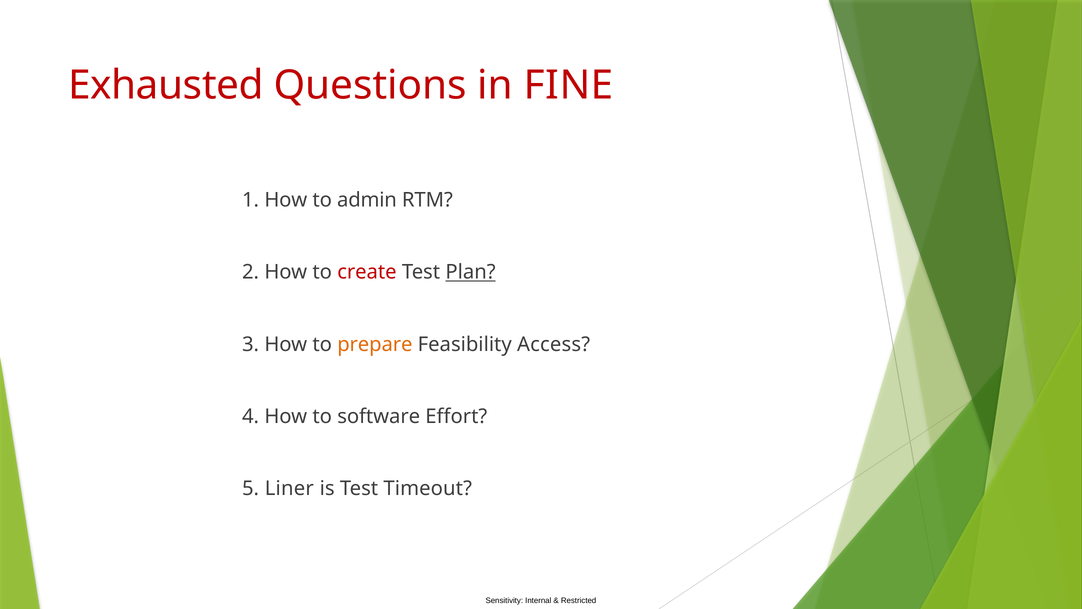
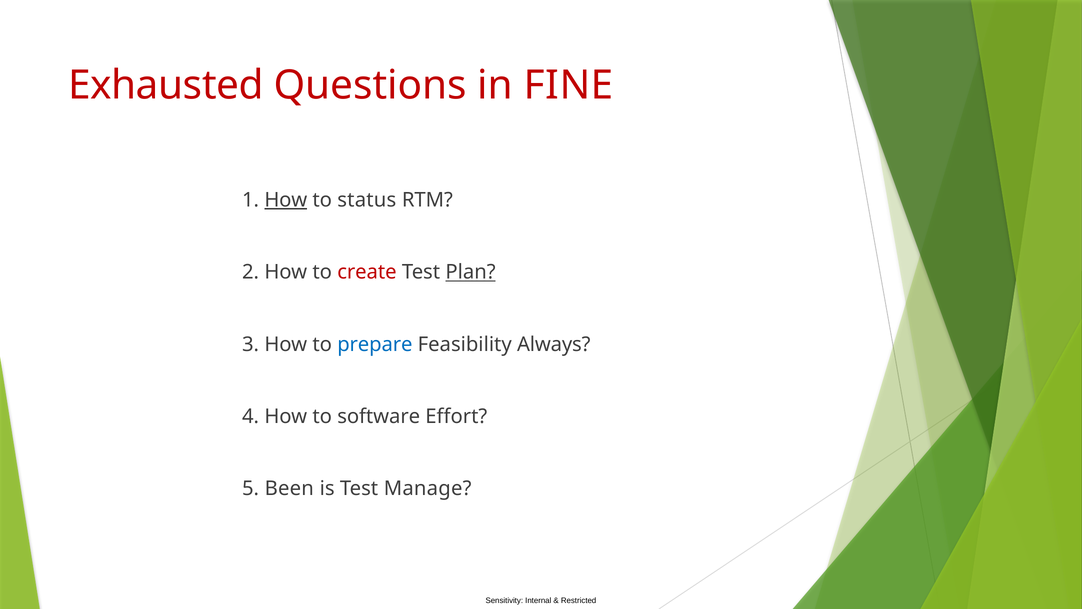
How underline: none -> present (286, 200)
admin: admin -> status (367, 200)
prepare colour: orange -> blue (375, 344)
Access: Access -> Always (554, 344)
Liner: Liner -> Been (289, 488)
Timeout: Timeout -> Manage (428, 488)
